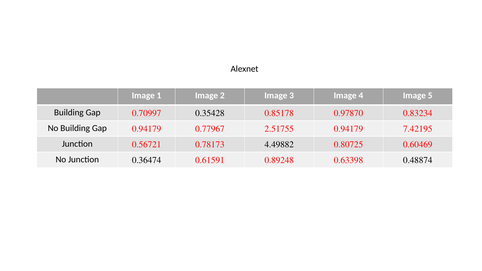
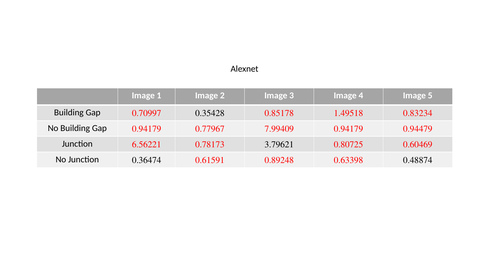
0.97870: 0.97870 -> 1.49518 (348, 113)
2.51755: 2.51755 -> 7.99409 (279, 129)
7.42195: 7.42195 -> 0.94479 (418, 129)
0.56721: 0.56721 -> 6.56221 (147, 145)
4.49882: 4.49882 -> 3.79621 (279, 145)
